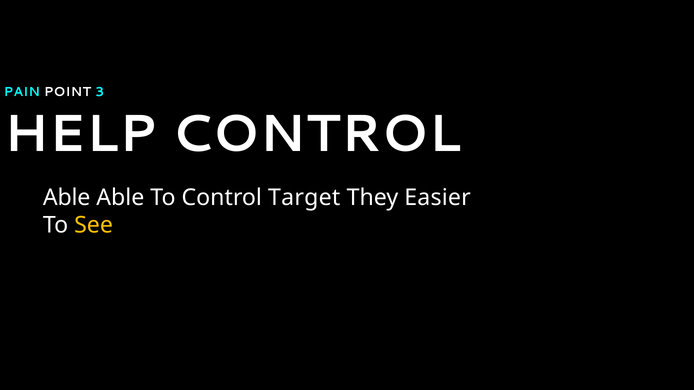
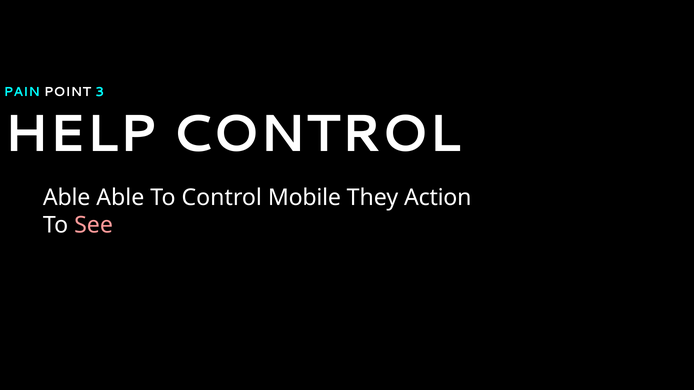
Target: Target -> Mobile (304, 198)
Easier: Easier -> Action (438, 198)
See colour: yellow -> pink (94, 226)
